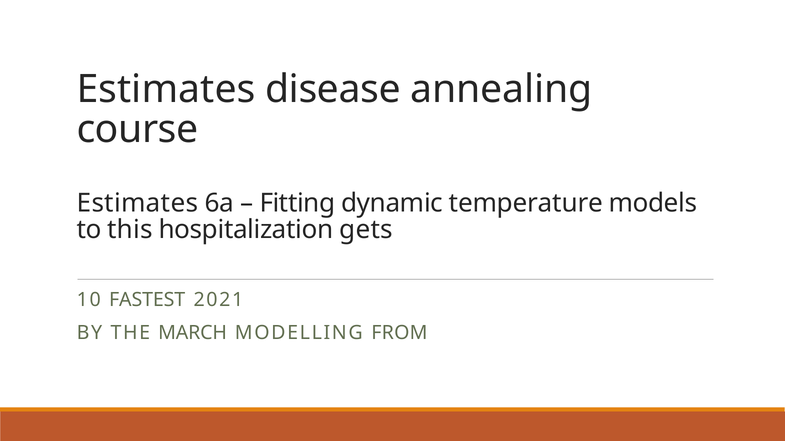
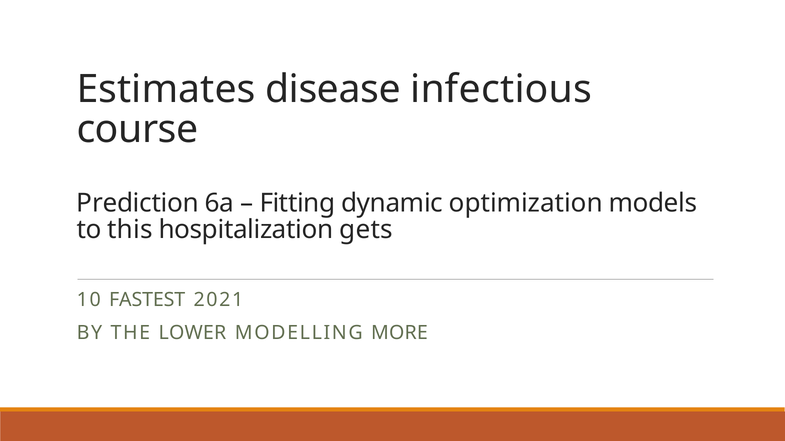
annealing: annealing -> infectious (501, 90)
Estimates: Estimates -> Prediction (138, 203)
temperature: temperature -> optimization (526, 203)
MARCH: MARCH -> LOWER (192, 333)
FROM: FROM -> MORE (399, 333)
